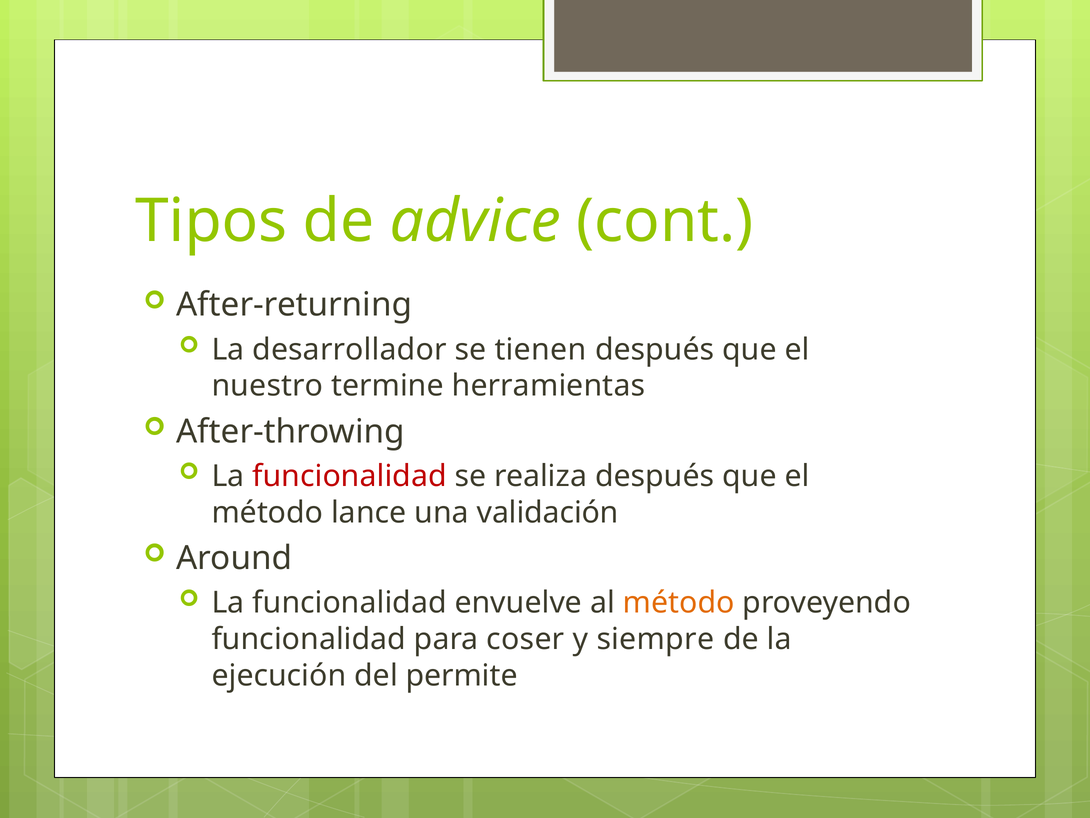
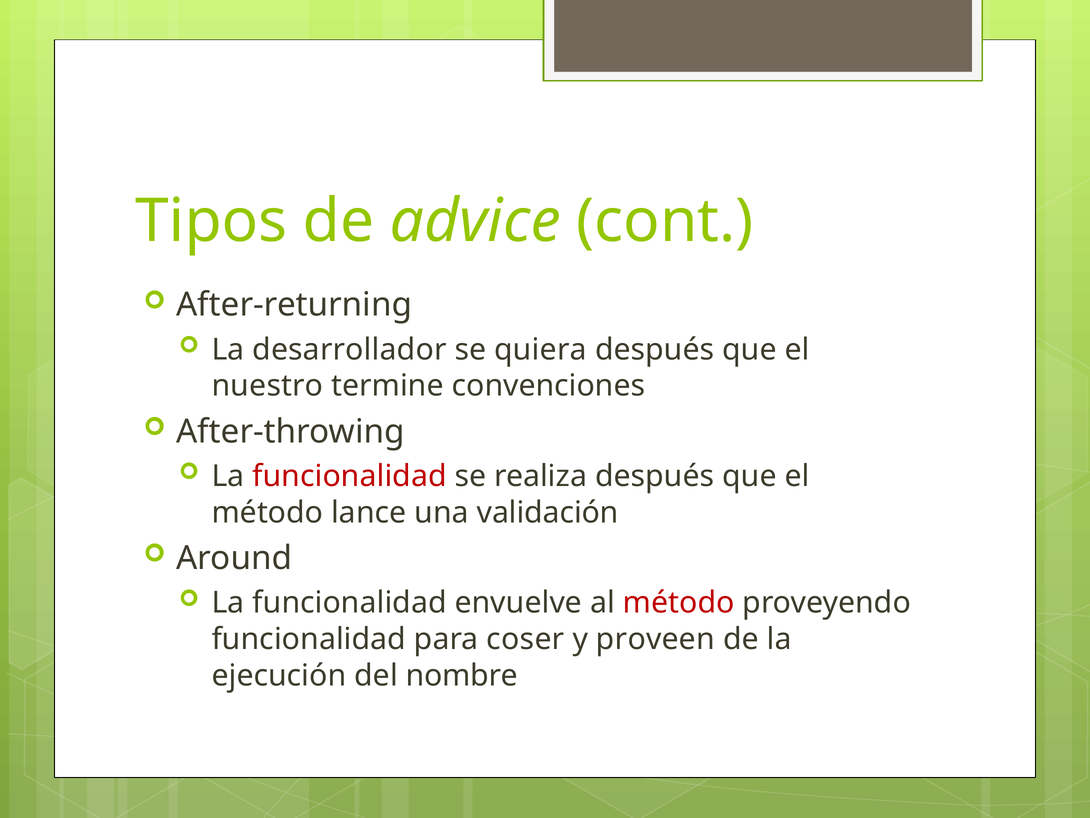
tienen: tienen -> quiera (541, 349)
herramientas: herramientas -> convenciones (548, 386)
método colour: orange -> red (679, 602)
siempre: siempre -> proveen (655, 639)
permite: permite -> nombre (462, 675)
